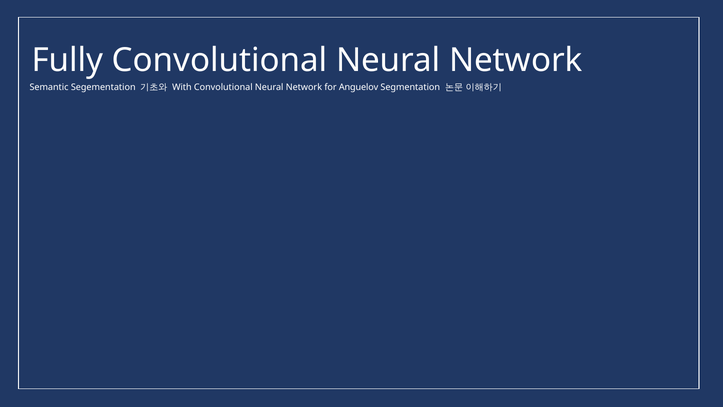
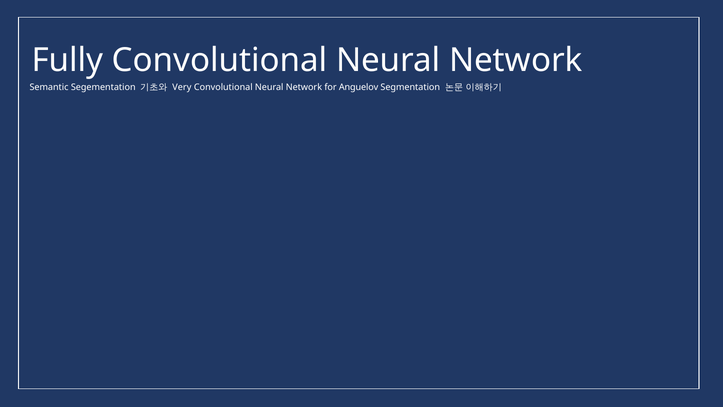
With: With -> Very (182, 87)
